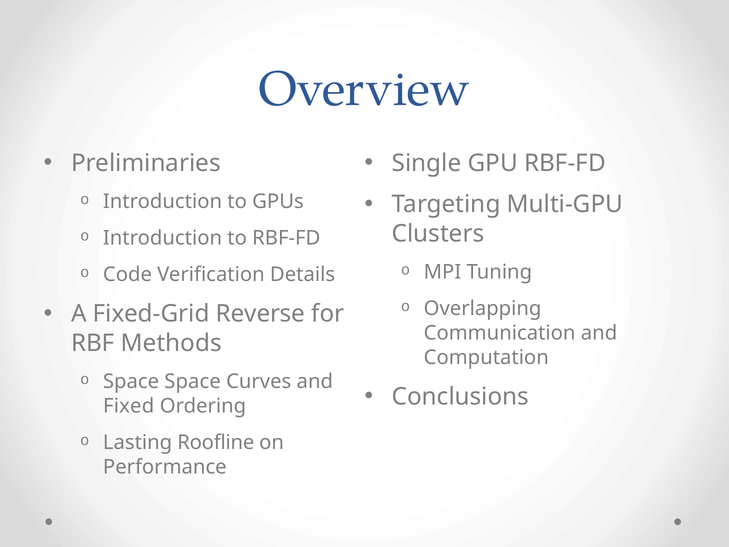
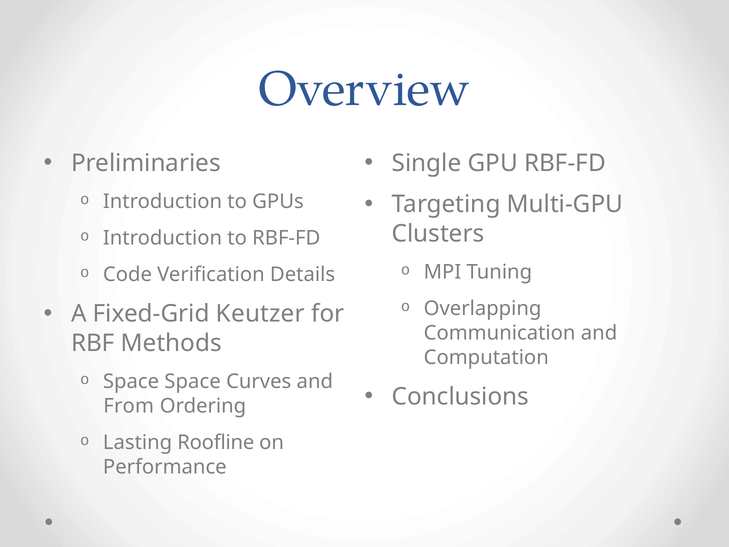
Reverse: Reverse -> Keutzer (260, 314)
Fixed: Fixed -> From (129, 406)
